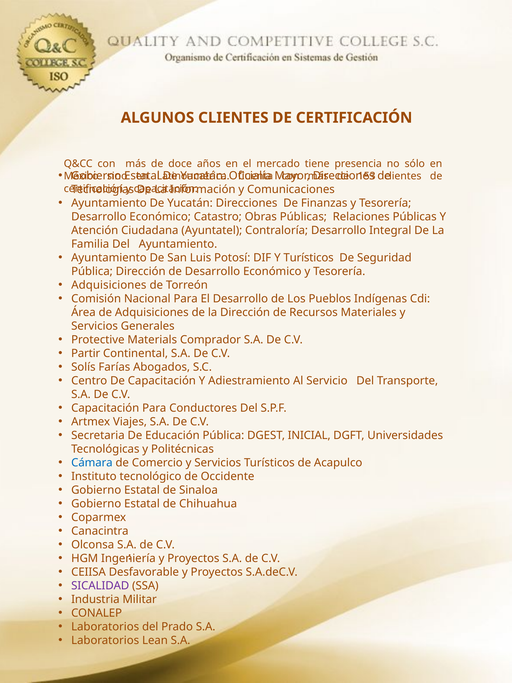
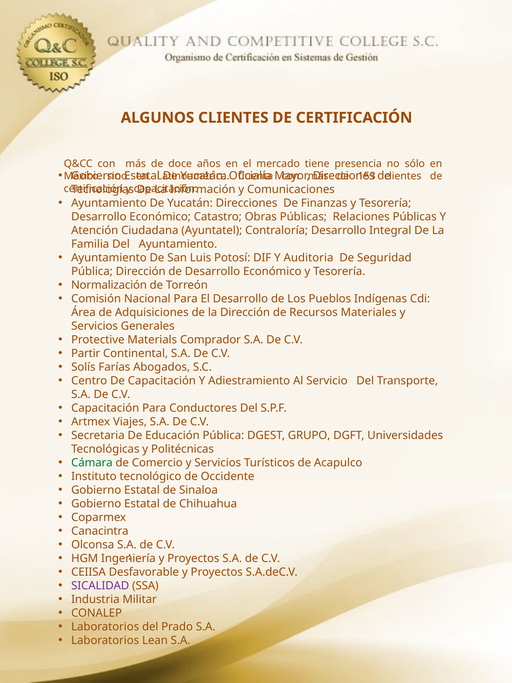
Y Turísticos: Turísticos -> Auditoria (308, 258)
Adquisiciones: Adquisiciones -> Normalización (109, 285)
INICIAL: INICIAL -> GRUPO (309, 435)
Cámara colour: blue -> green (92, 462)
